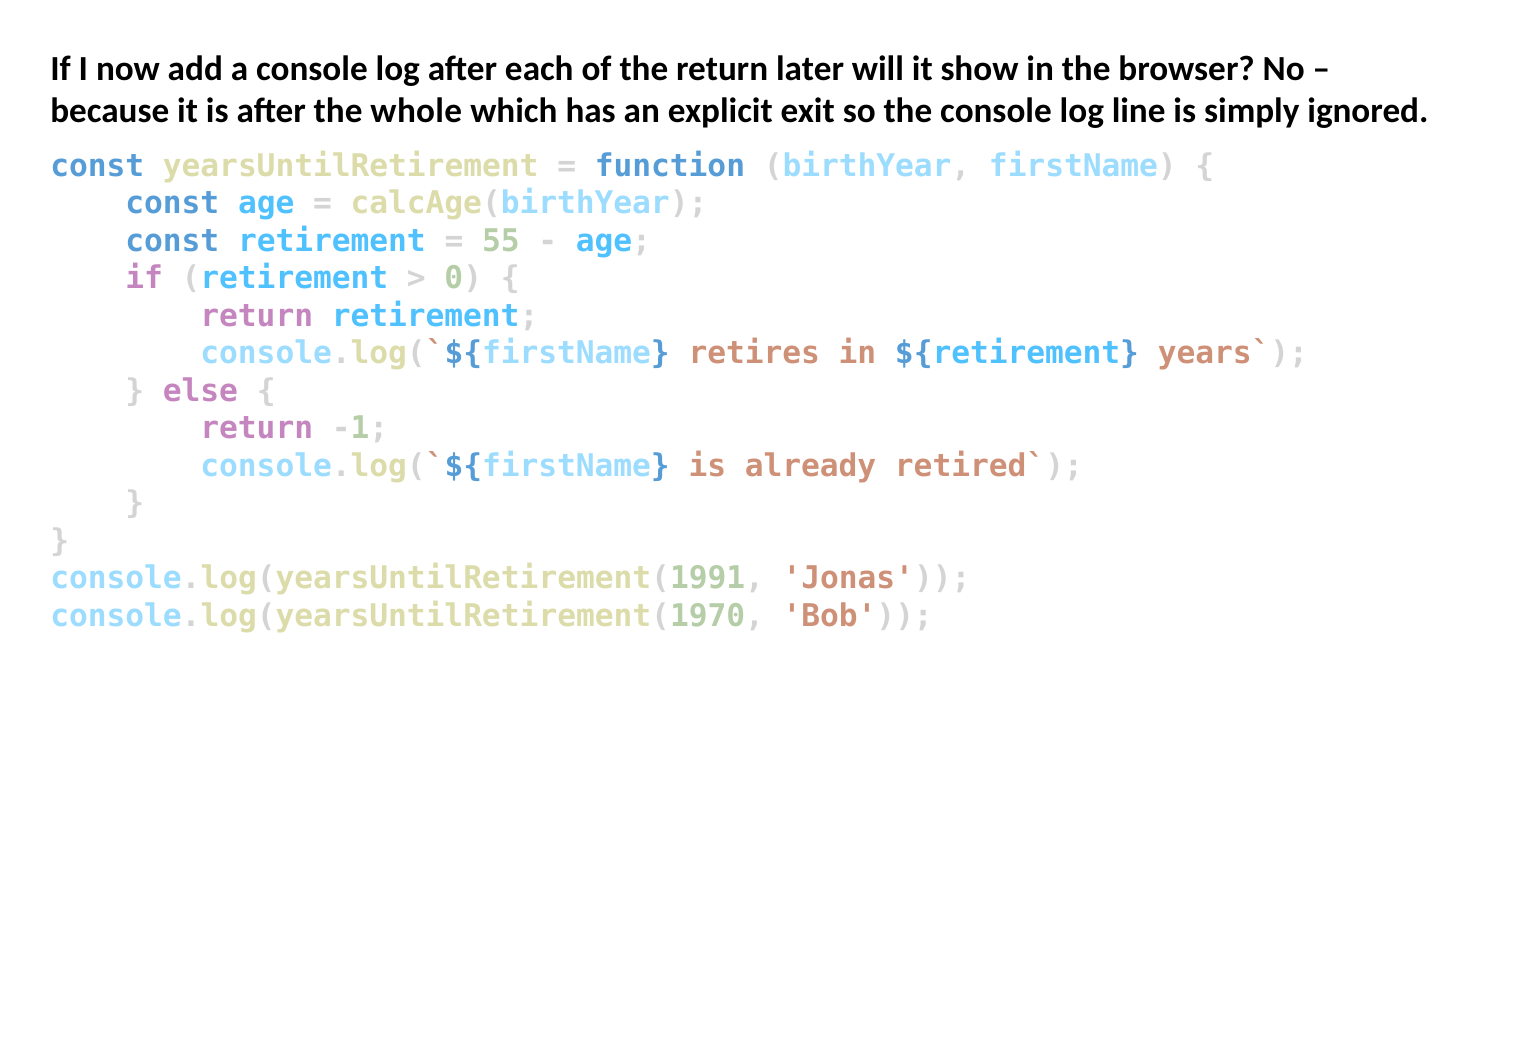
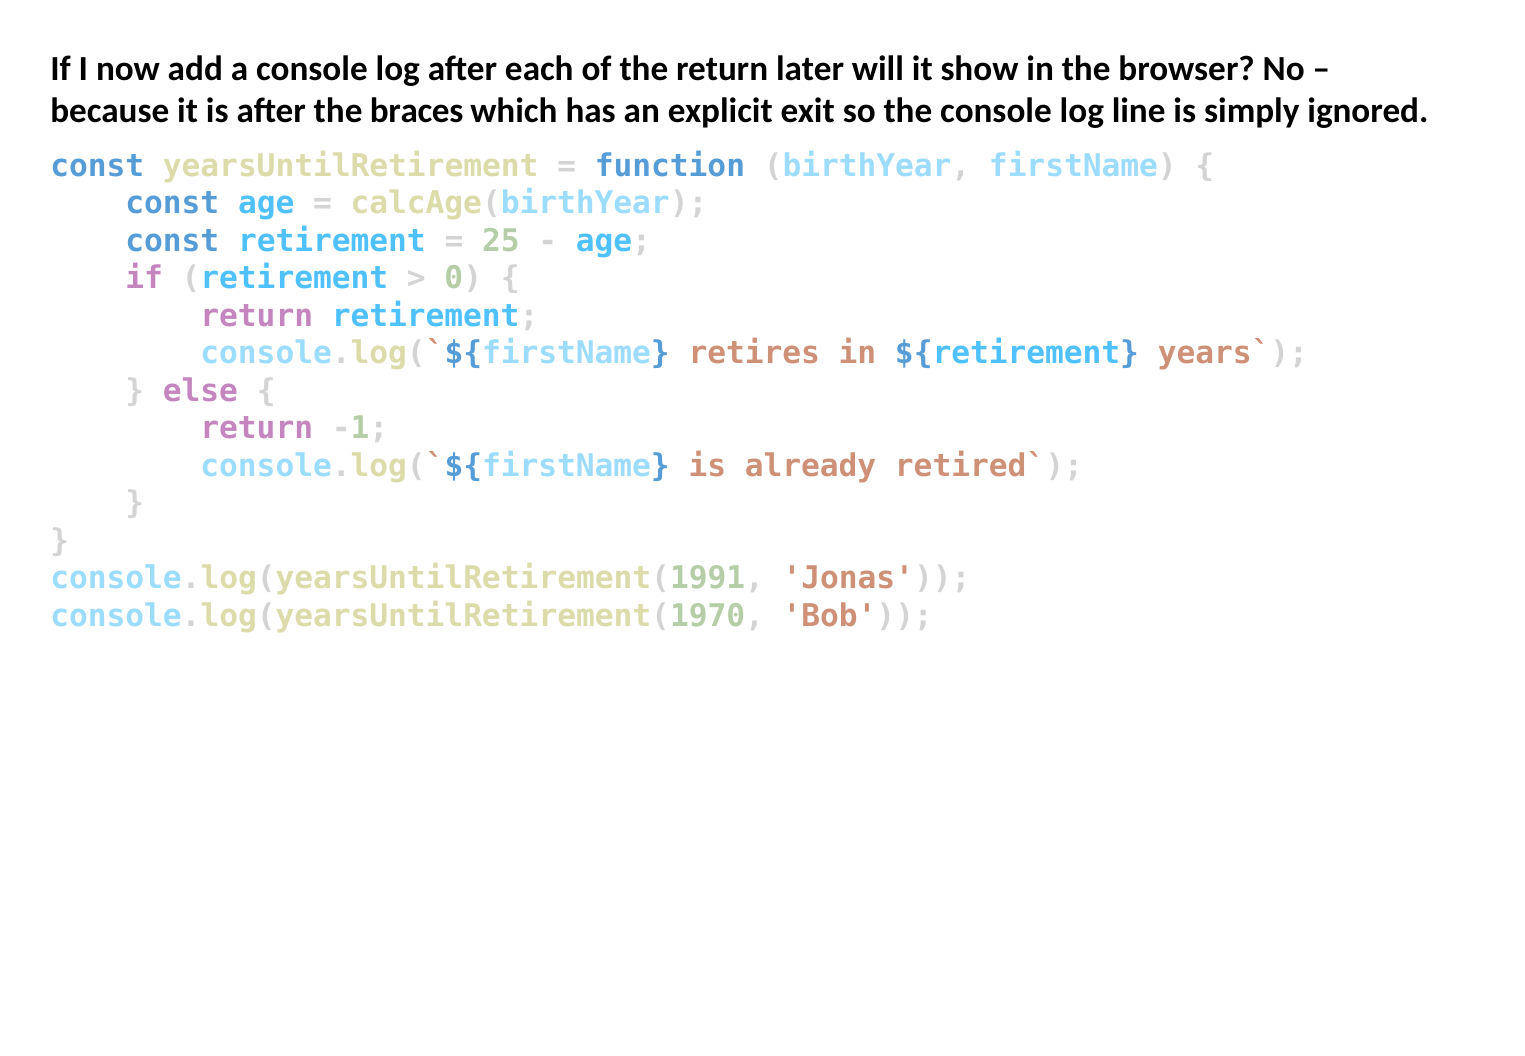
whole: whole -> braces (417, 111)
55: 55 -> 25 (501, 241)
